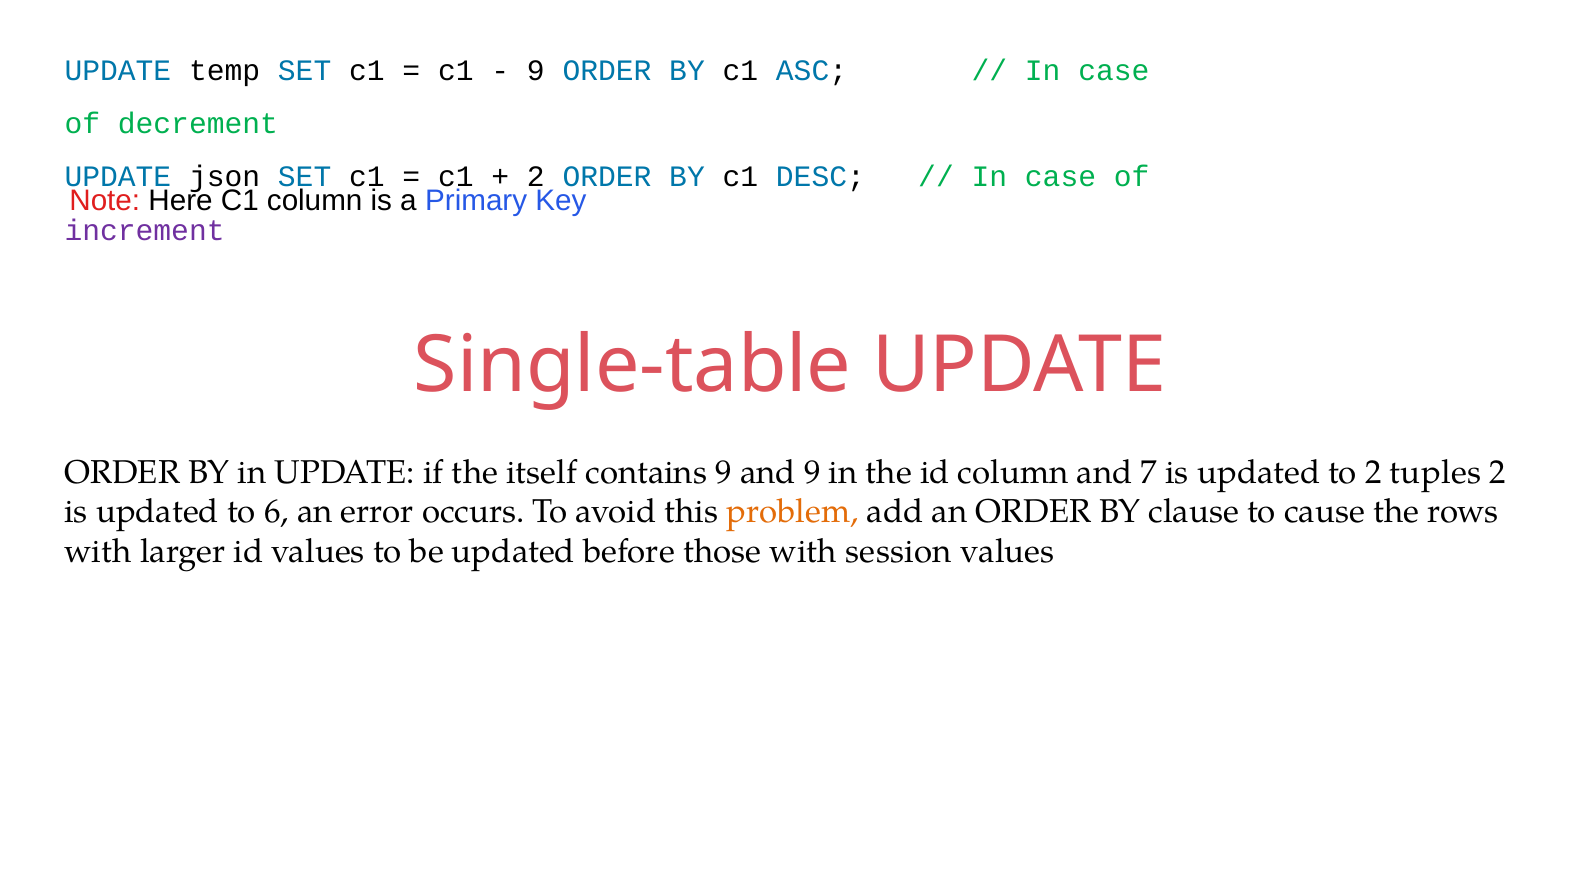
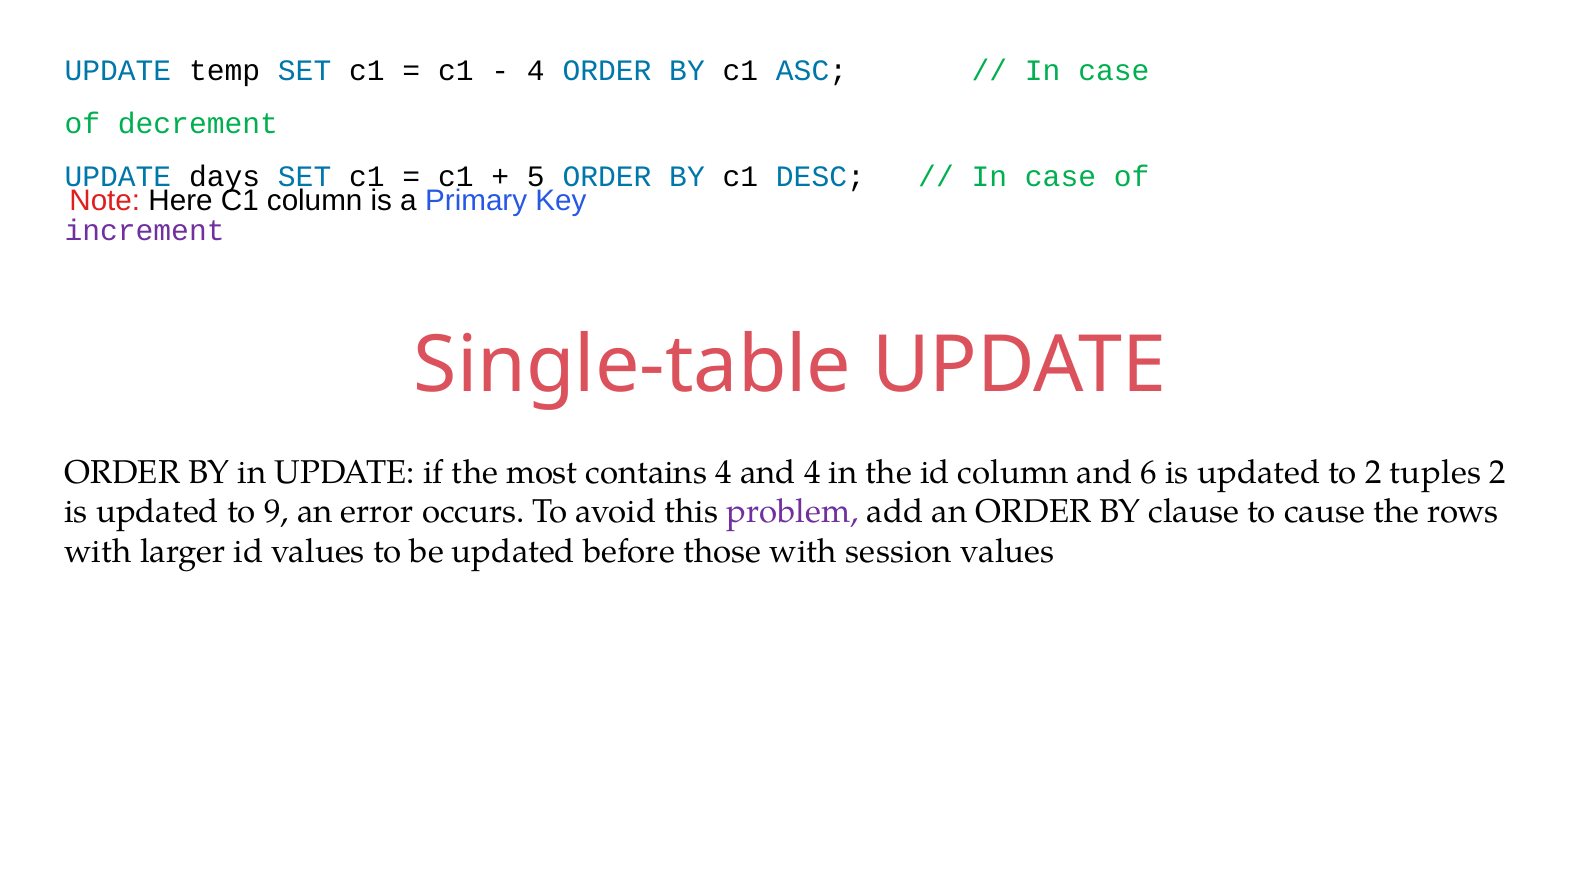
9: 9 -> 4 (536, 70)
json: json -> days (225, 177)
2: 2 -> 5 (536, 177)
itself: itself -> most (542, 473)
contains 9: 9 -> 4 (724, 473)
and 9: 9 -> 4 (812, 473)
7: 7 -> 6 (1149, 473)
6: 6 -> 9 (276, 512)
problem colour: orange -> purple (793, 512)
